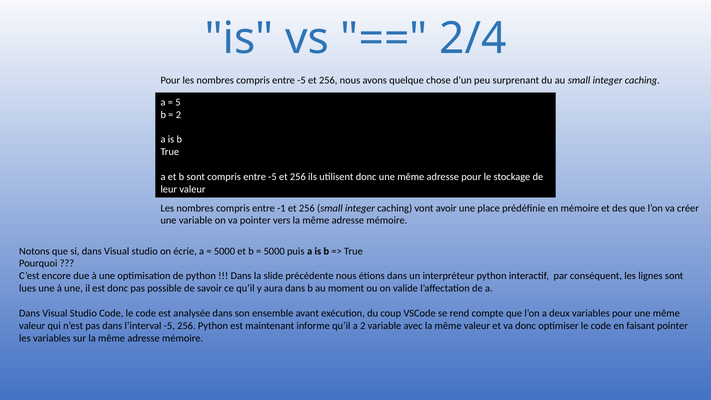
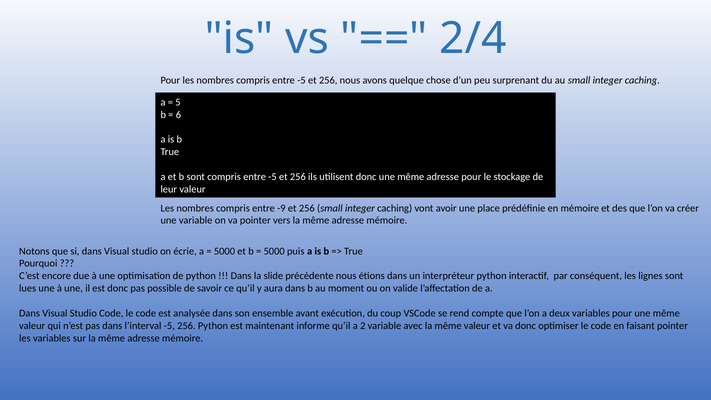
2: 2 -> 6 (178, 115)
-1: -1 -> -9 (281, 208)
